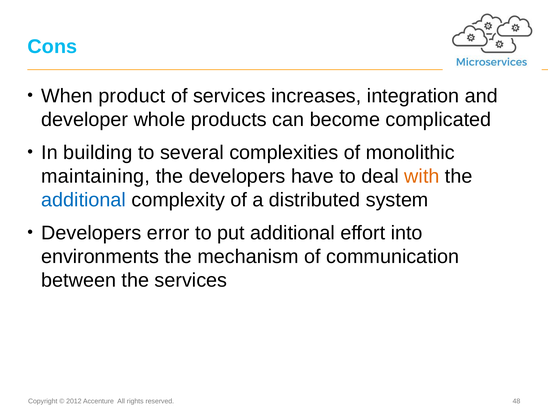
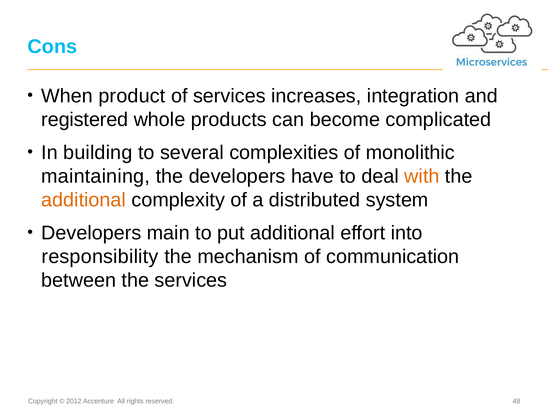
developer: developer -> registered (85, 120)
additional colour: blue -> orange (84, 200)
error: error -> main (168, 233)
environments: environments -> responsibility (100, 257)
